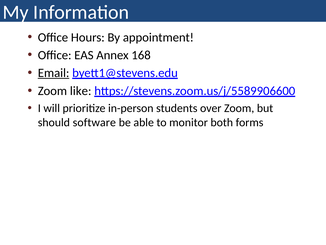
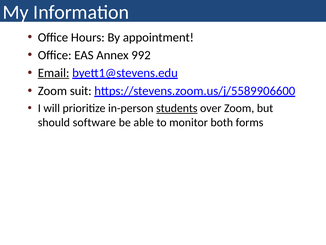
168: 168 -> 992 (141, 55)
like: like -> suit (81, 91)
students underline: none -> present (177, 108)
